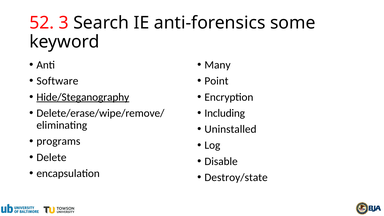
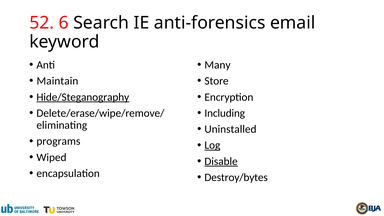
3: 3 -> 6 (64, 23)
some: some -> email (293, 23)
Software: Software -> Maintain (57, 81)
Point: Point -> Store (217, 81)
Log underline: none -> present (212, 145)
Delete: Delete -> Wiped (51, 157)
Disable underline: none -> present (221, 161)
Destroy/state: Destroy/state -> Destroy/bytes (236, 177)
